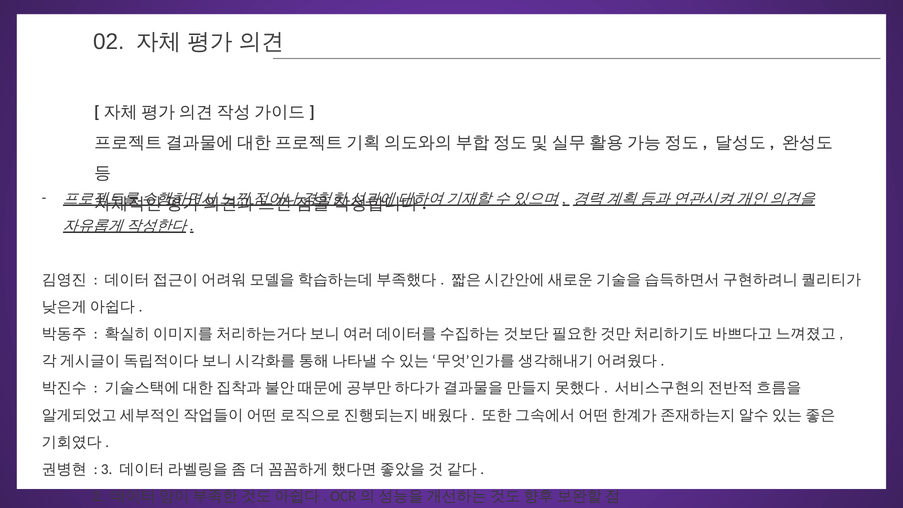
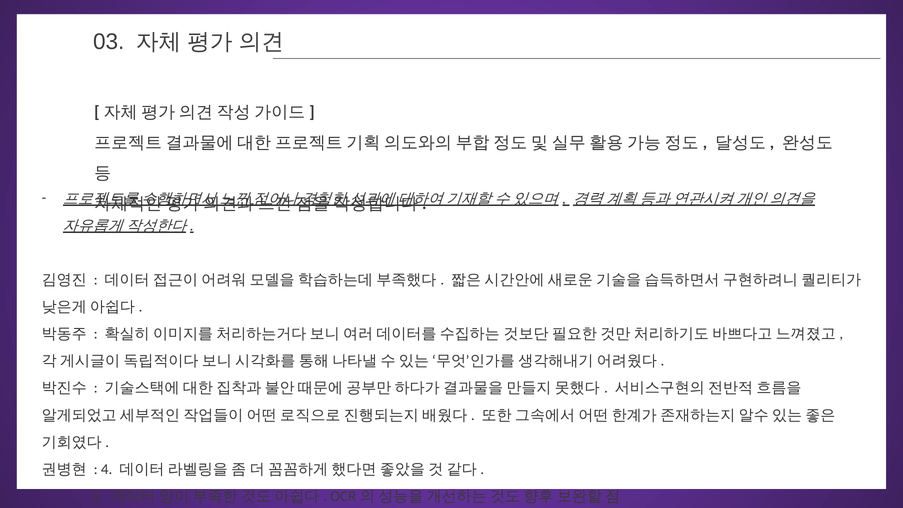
02: 02 -> 03 (109, 42)
3: 3 -> 4 (107, 469)
